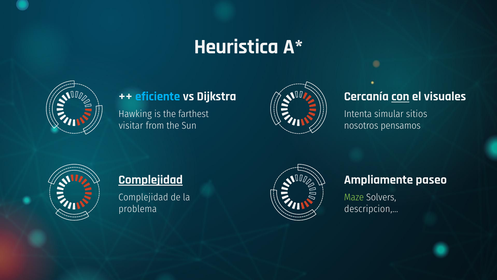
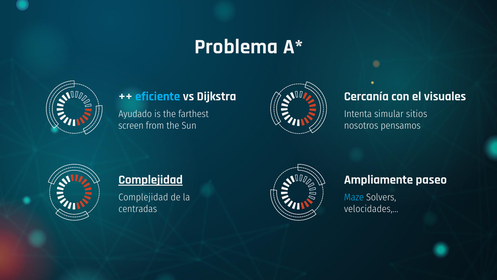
Heuristica: Heuristica -> Problema (236, 47)
con underline: present -> none (400, 96)
Hawking: Hawking -> Ayudado (135, 114)
visitar: visitar -> screen (131, 125)
Maze colour: light green -> light blue (354, 197)
problema: problema -> centradas (138, 209)
descripcion,…: descripcion,… -> velocidades,… (371, 209)
